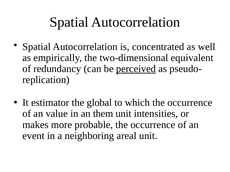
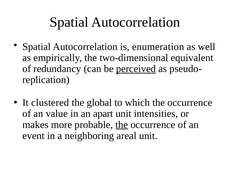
concentrated: concentrated -> enumeration (158, 47)
estimator: estimator -> clustered (50, 103)
them: them -> apart (103, 114)
the underline: none -> present (122, 125)
